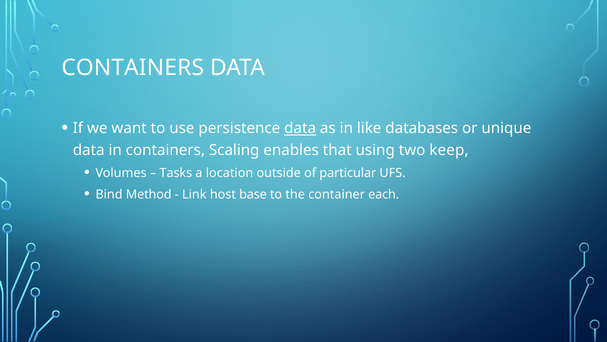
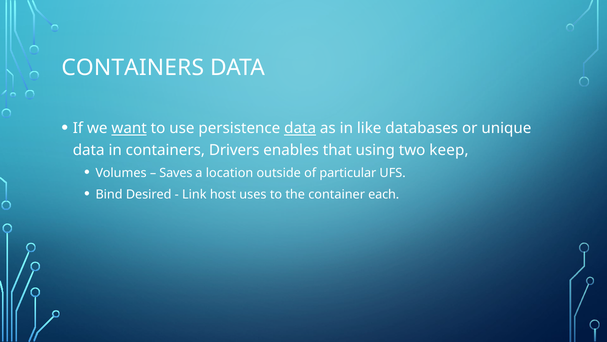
want underline: none -> present (129, 128)
Scaling: Scaling -> Drivers (234, 150)
Tasks: Tasks -> Saves (176, 173)
Method: Method -> Desired (149, 194)
base: base -> uses (253, 194)
